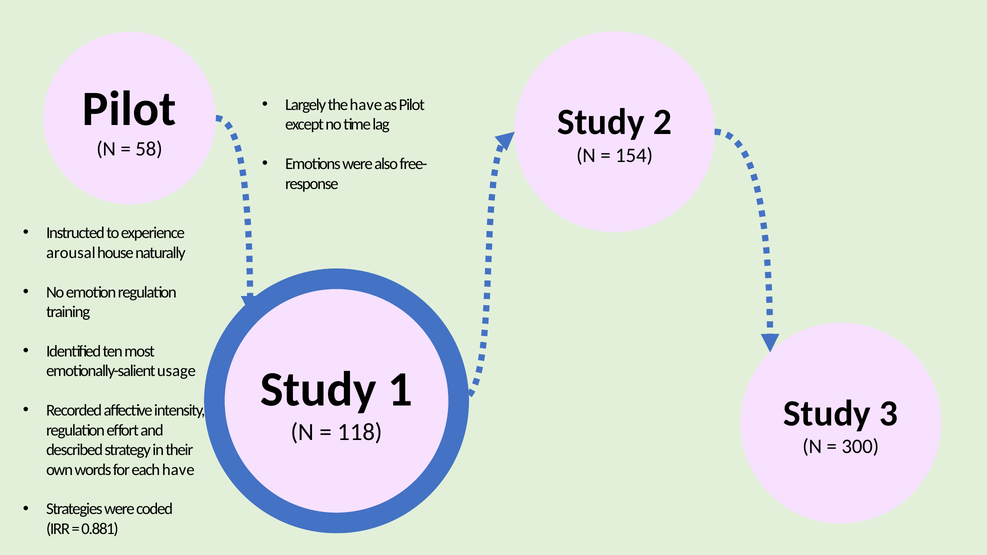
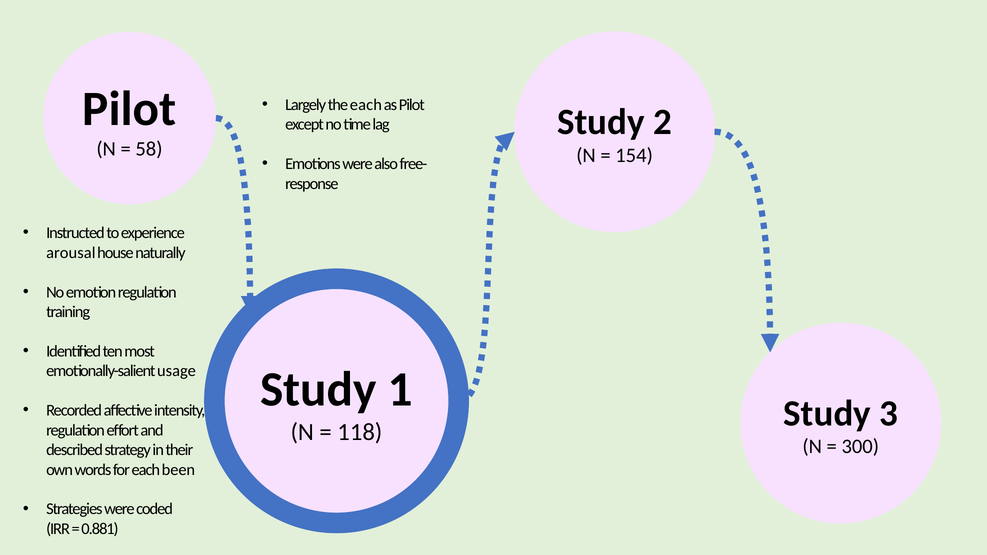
the have: have -> each (366, 105)
each have: have -> been (178, 470)
